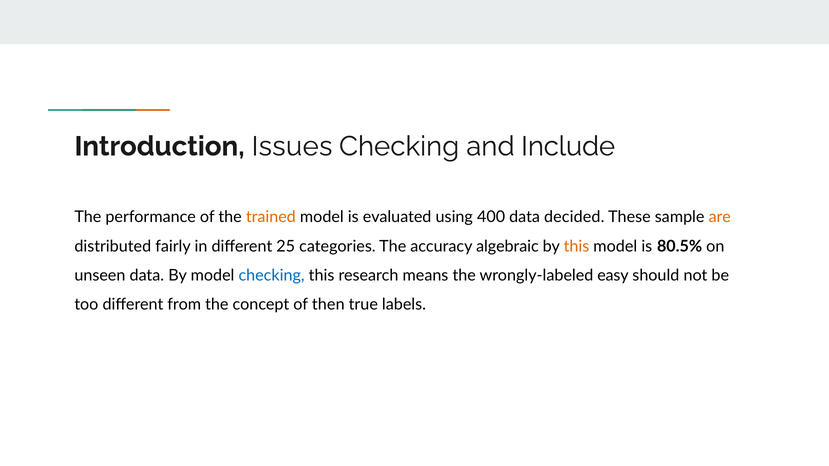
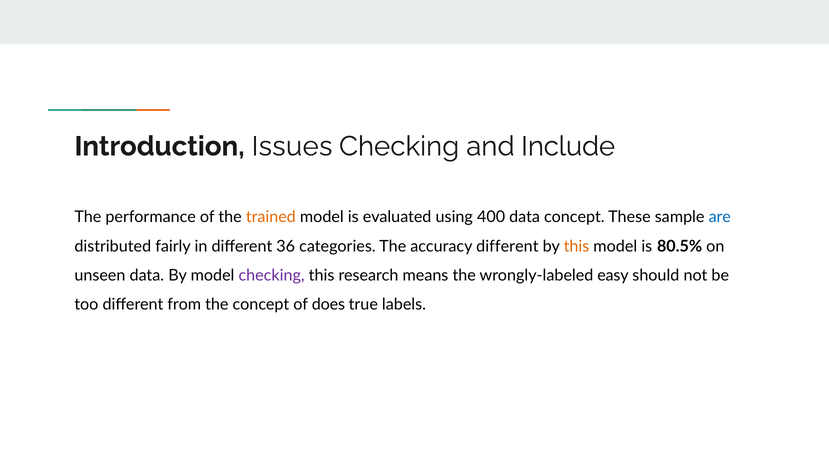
data decided: decided -> concept (574, 217)
are colour: orange -> blue (720, 217)
25: 25 -> 36 (286, 246)
accuracy algebraic: algebraic -> different (507, 246)
checking colour: blue -> purple (272, 275)
then: then -> does (328, 305)
